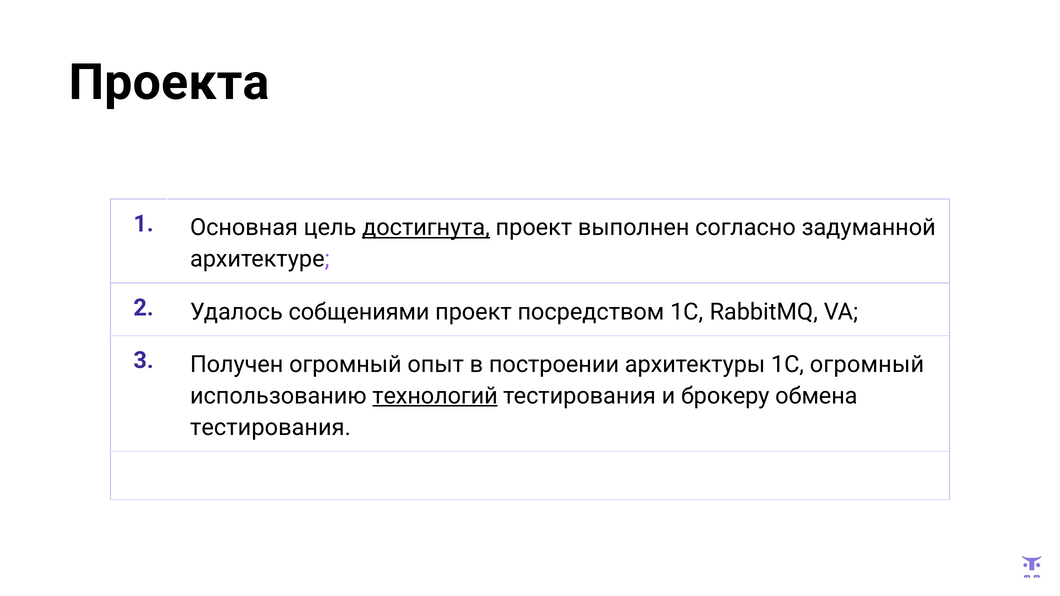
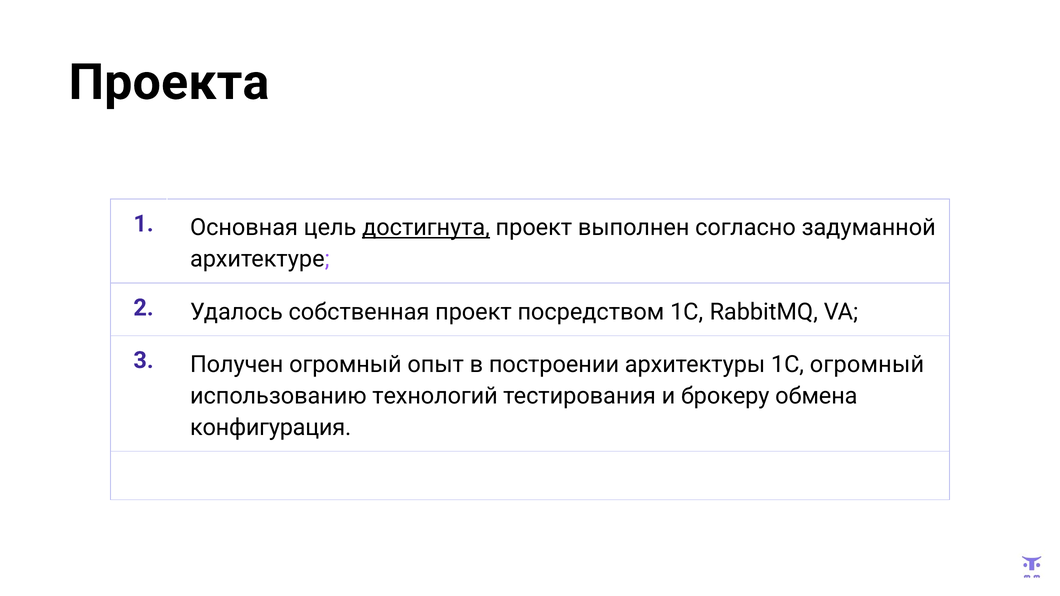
собщениями: собщениями -> собственная (359, 312)
технологий underline: present -> none (435, 396)
тестирования: тестирования -> конфигурация (271, 427)
